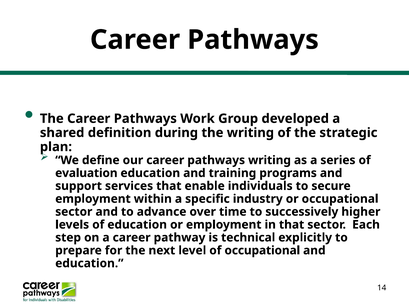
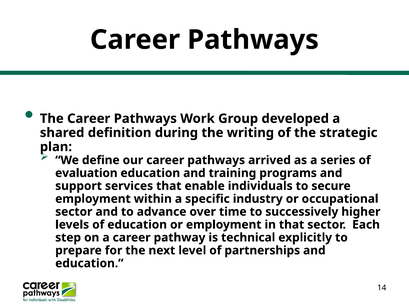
pathways writing: writing -> arrived (269, 160)
of occupational: occupational -> partnerships (262, 250)
